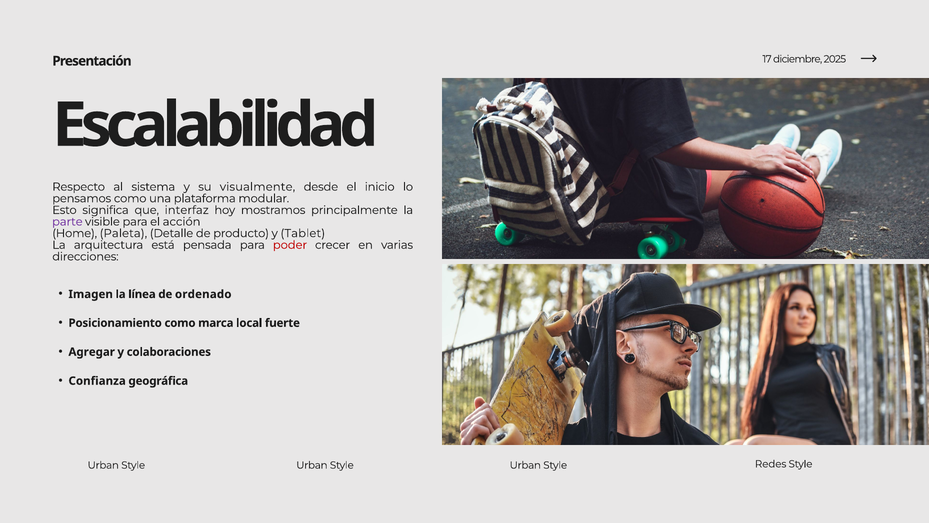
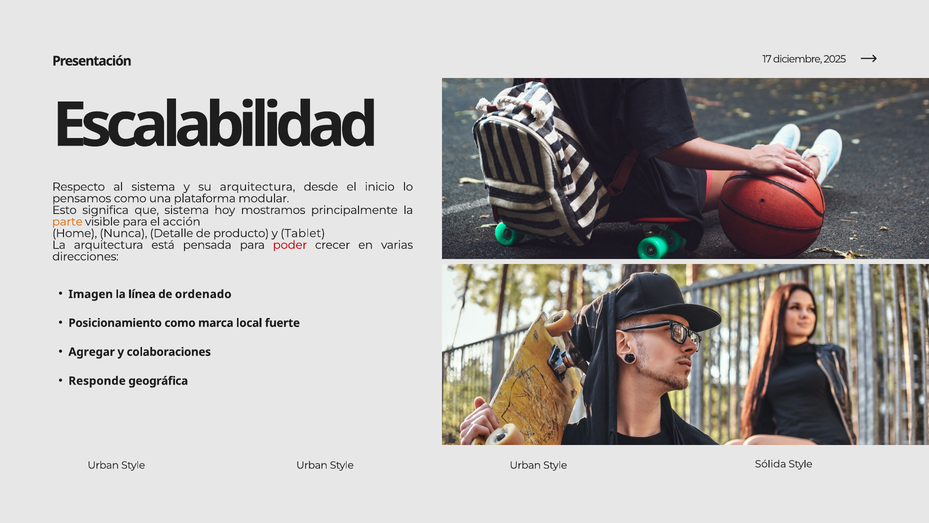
su visualmente: visualmente -> arquitectura (258, 187)
que interfaz: interfaz -> sistema (187, 210)
parte colour: purple -> orange (67, 222)
Paleta: Paleta -> Nunca (123, 233)
Confianza: Confianza -> Responde (97, 381)
Redes: Redes -> Sólida (771, 464)
